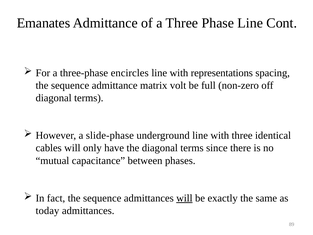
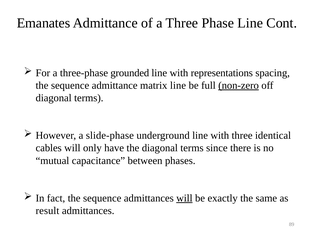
encircles: encircles -> grounded (130, 73)
matrix volt: volt -> line (178, 85)
non-zero underline: none -> present (239, 85)
today: today -> result (47, 210)
